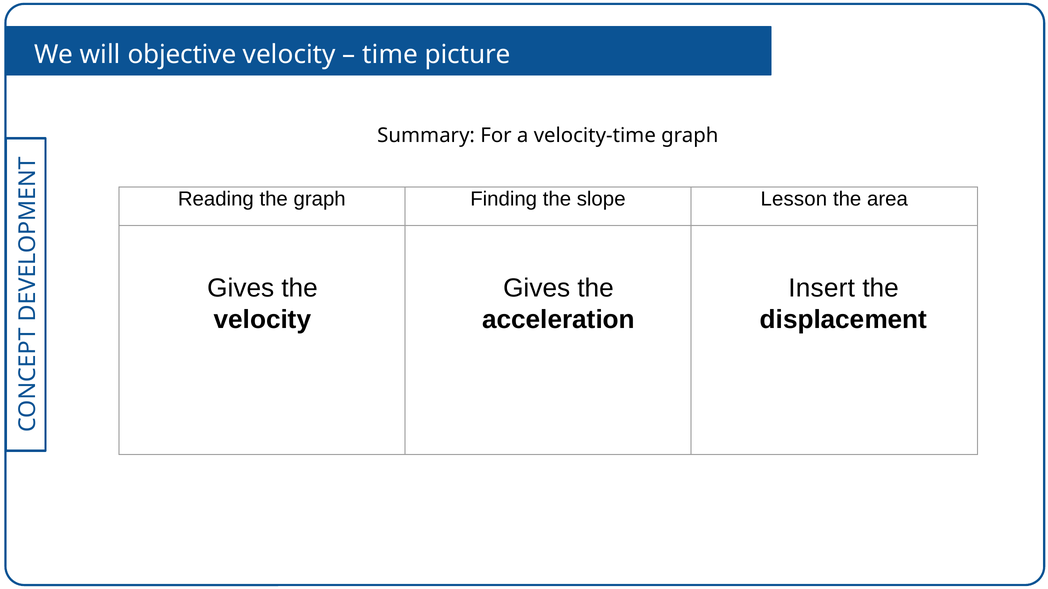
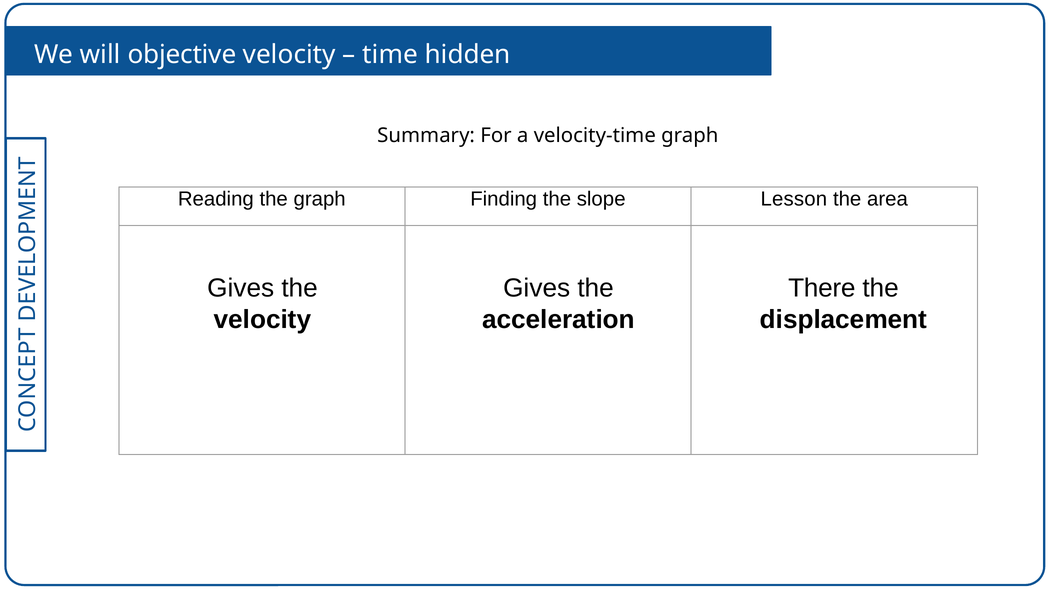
picture: picture -> hidden (468, 55)
Insert: Insert -> There (822, 288)
